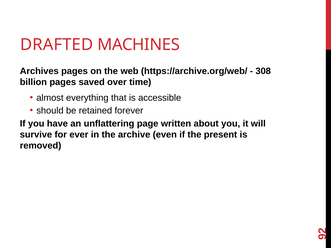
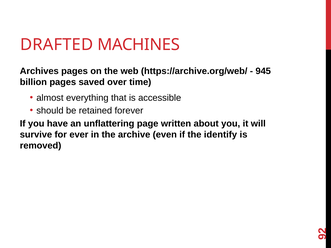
308: 308 -> 945 (263, 71)
present: present -> identify (220, 135)
